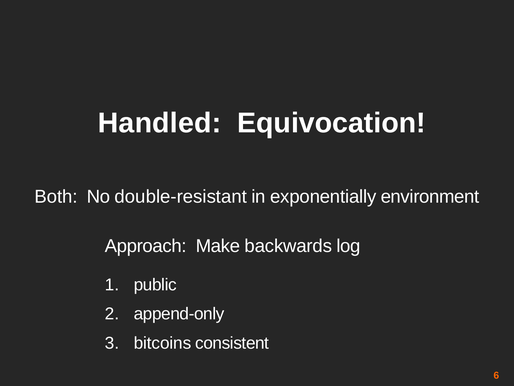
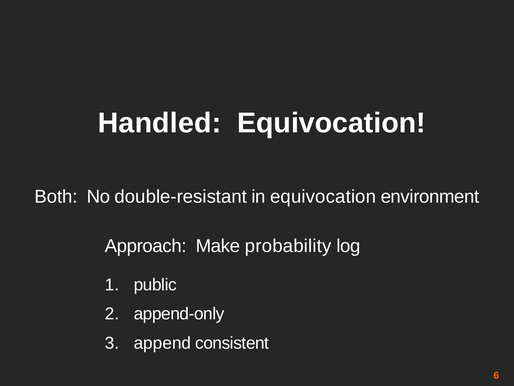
in exponentially: exponentially -> equivocation (323, 196)
backwards: backwards -> probability (288, 246)
bitcoins: bitcoins -> append (162, 343)
